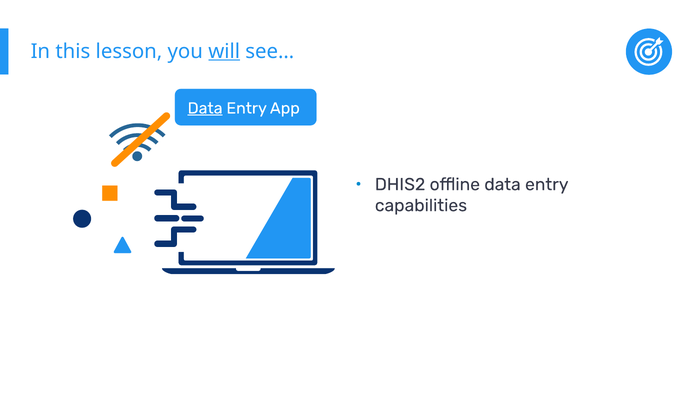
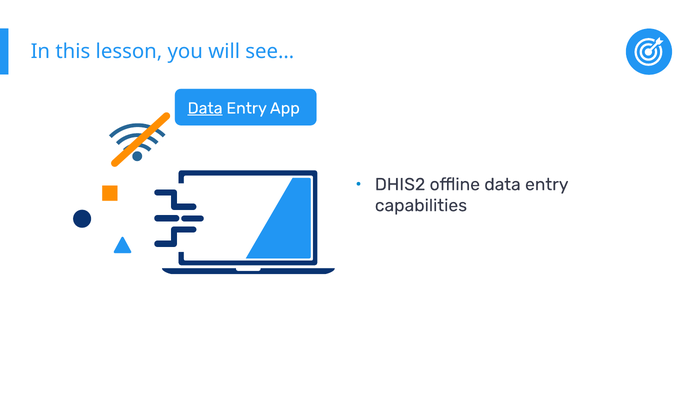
will underline: present -> none (224, 51)
